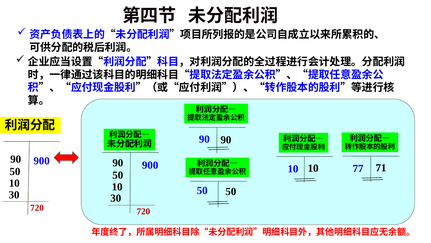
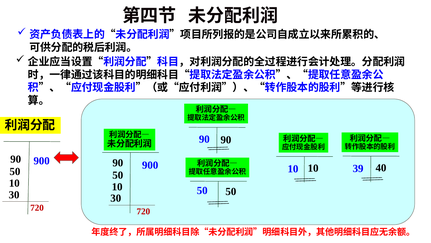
71: 71 -> 40 (381, 167)
77: 77 -> 39 (358, 168)
